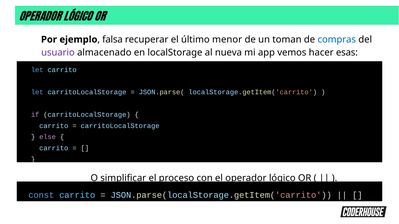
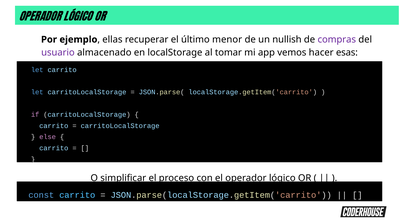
falsa: falsa -> ellas (112, 40)
toman: toman -> nullish (287, 40)
compras colour: blue -> purple (337, 40)
nueva: nueva -> tomar (228, 53)
